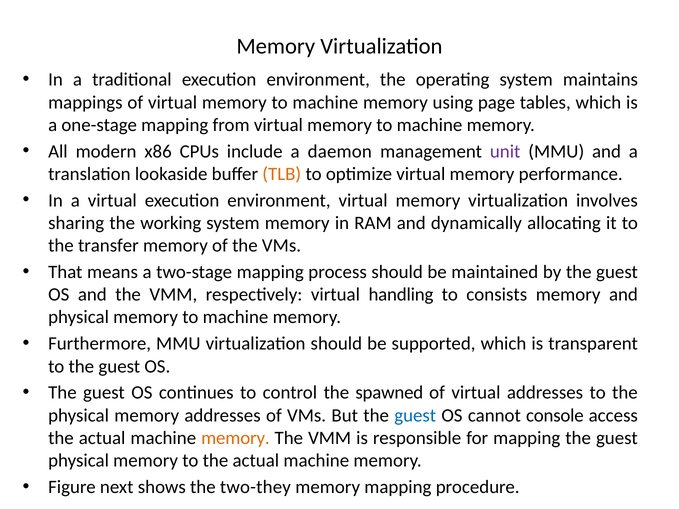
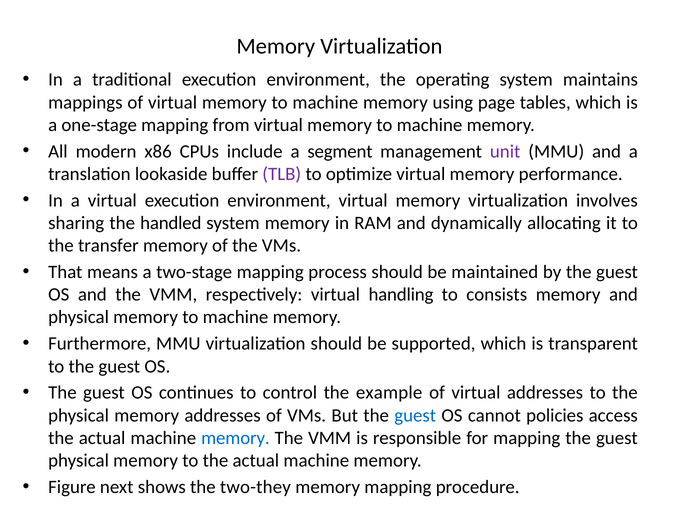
daemon: daemon -> segment (340, 151)
TLB colour: orange -> purple (282, 174)
working: working -> handled (171, 223)
spawned: spawned -> example (389, 393)
console: console -> policies (555, 416)
memory colour: orange -> blue (235, 438)
